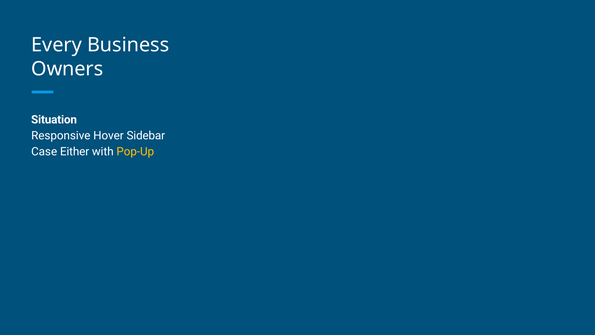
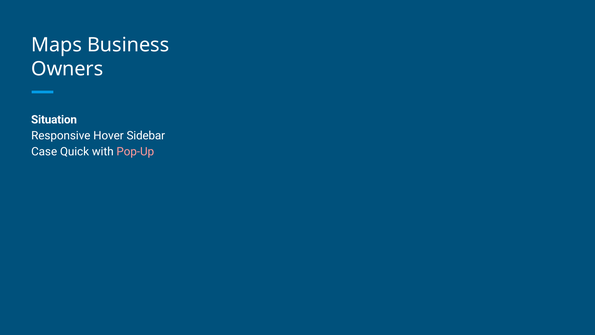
Every: Every -> Maps (57, 45)
Either: Either -> Quick (75, 151)
Pop-Up colour: yellow -> pink (135, 151)
